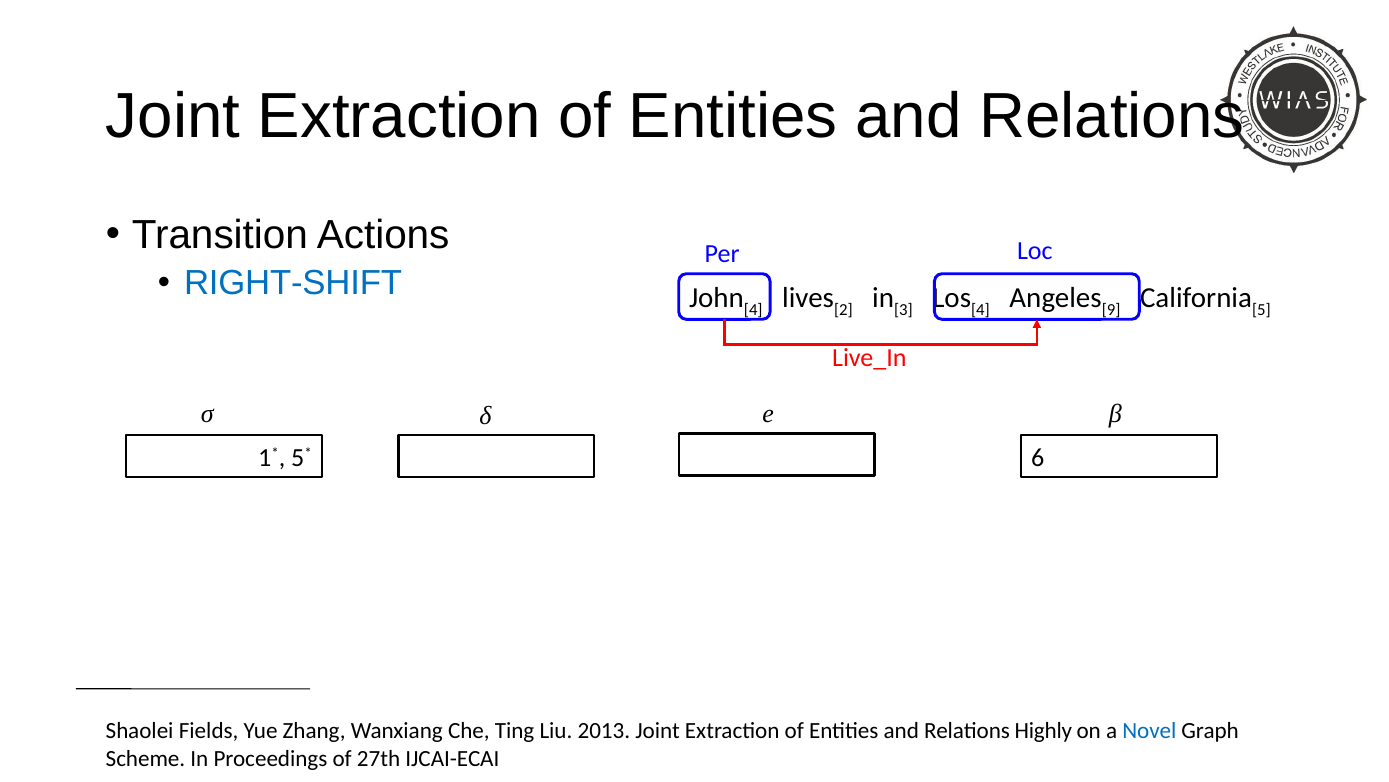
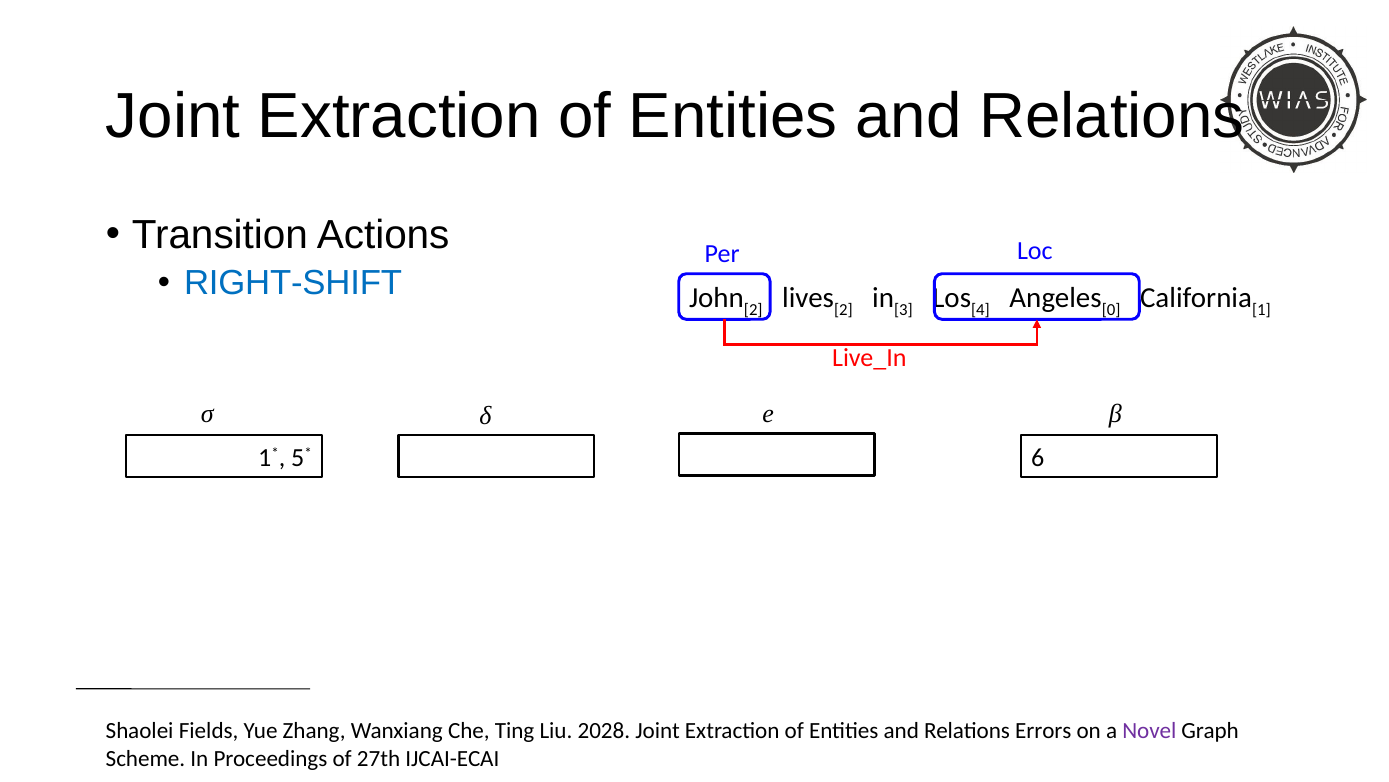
4: 4 -> 2 (753, 309)
9: 9 -> 0 (1111, 309)
5: 5 -> 1 (1261, 309)
2013: 2013 -> 2028 (604, 730)
Highly: Highly -> Errors (1043, 730)
Novel colour: blue -> purple (1149, 730)
